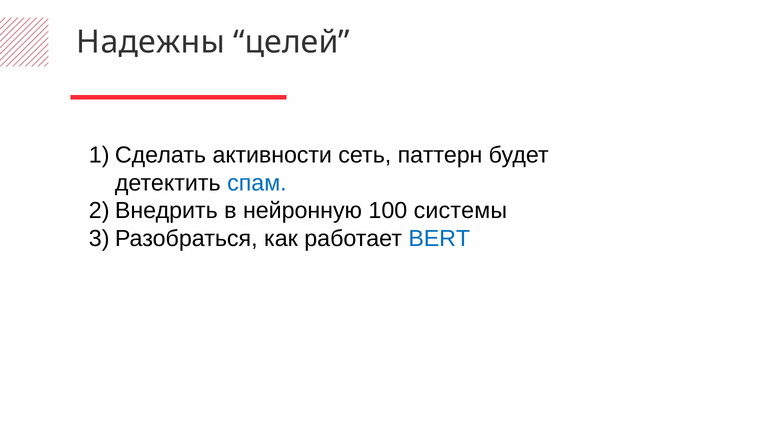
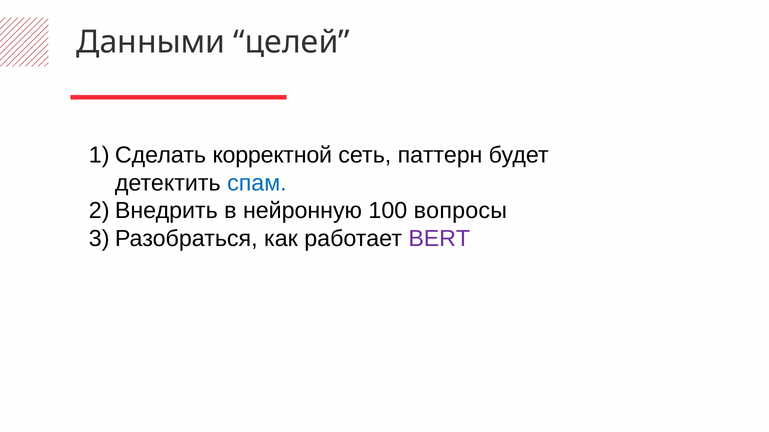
Надежны: Надежны -> Данными (151, 42)
активности: активности -> корректной (272, 155)
системы: системы -> вопросы (460, 211)
BERT colour: blue -> purple (439, 239)
